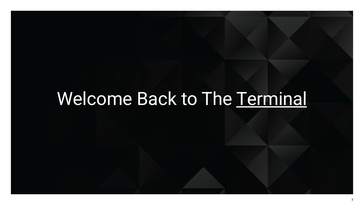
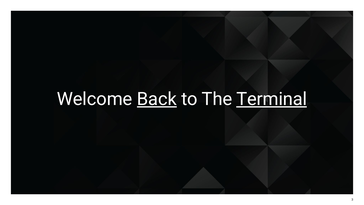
Back underline: none -> present (157, 99)
